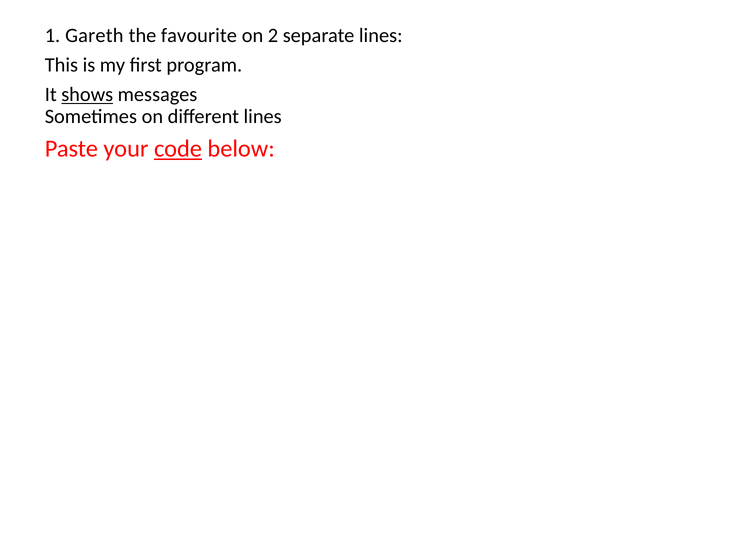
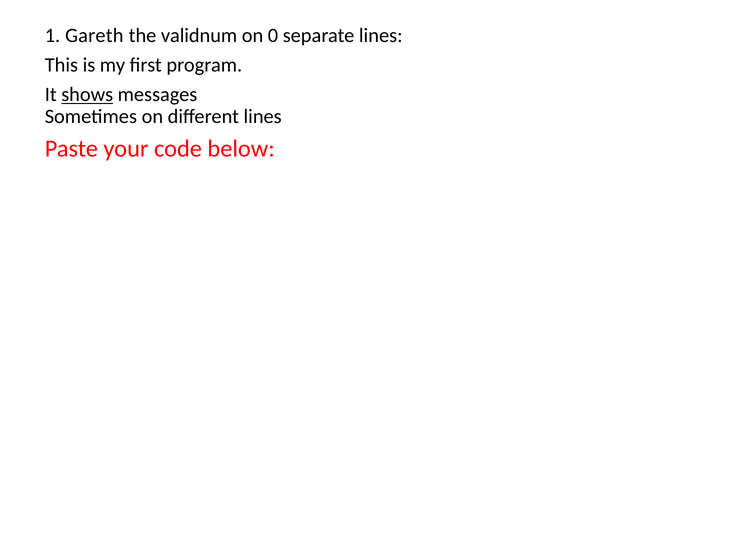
favourite: favourite -> validnum (199, 35)
2: 2 -> 0 (273, 35)
code underline: present -> none (178, 149)
